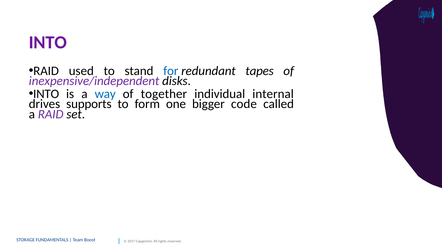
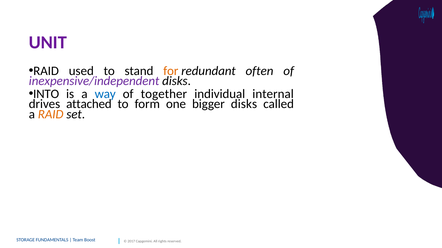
INTO: INTO -> UNIT (48, 42)
for colour: blue -> orange (171, 71)
tapes: tapes -> often (260, 71)
supports: supports -> attached (89, 104)
bigger code: code -> disks (244, 104)
RAID colour: purple -> orange (51, 114)
